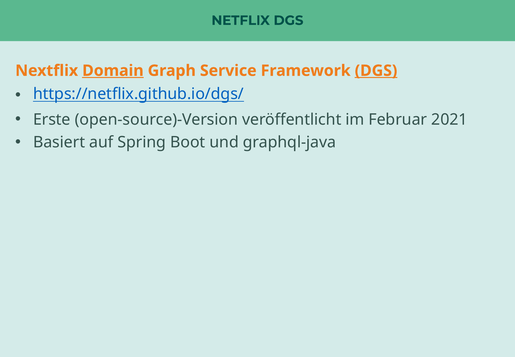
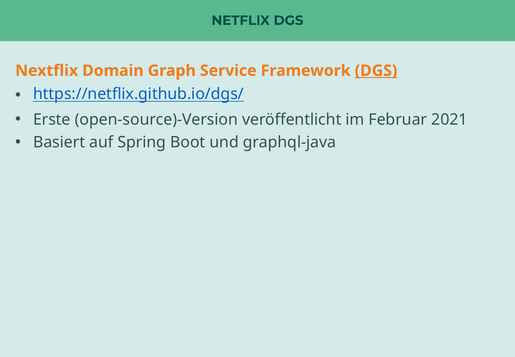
Domain underline: present -> none (113, 71)
